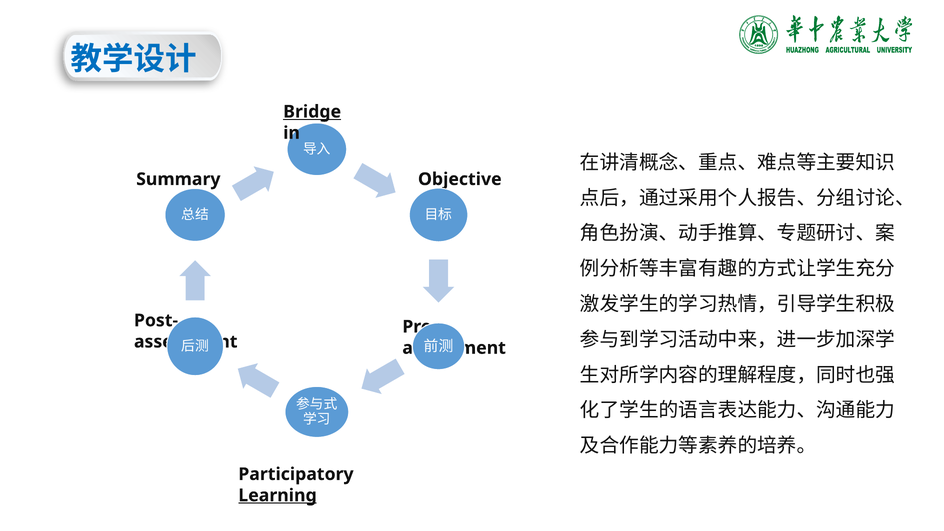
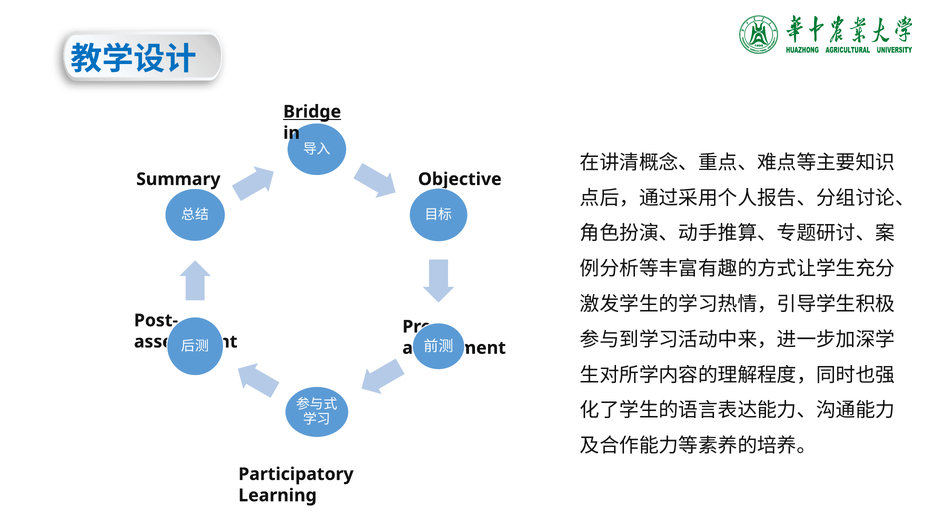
Learning underline: present -> none (277, 495)
